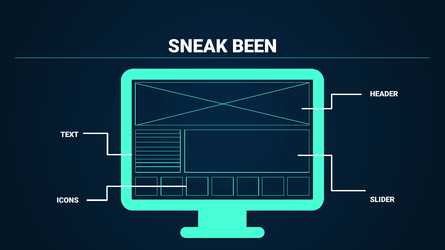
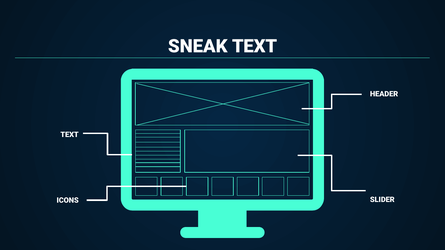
SNEAK BEEN: BEEN -> TEXT (255, 47)
